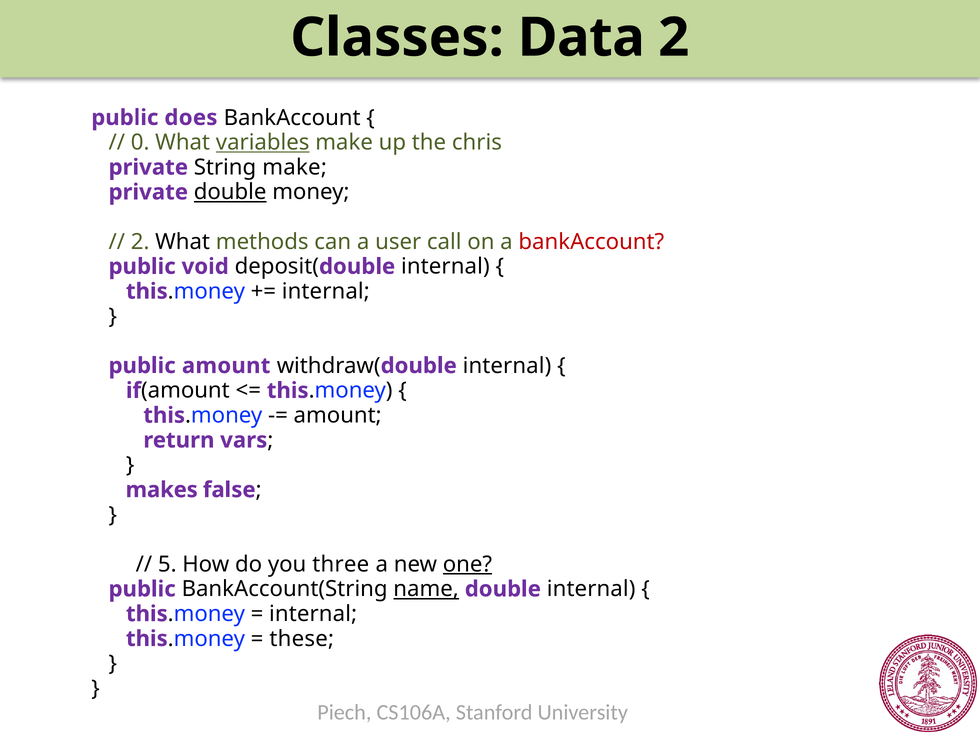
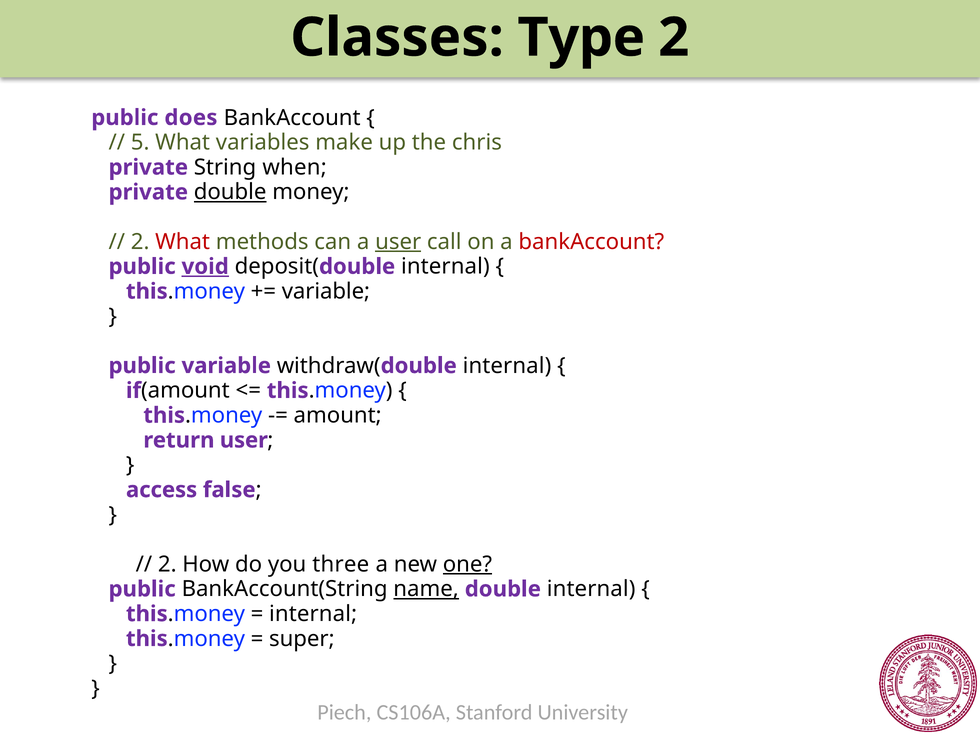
Data: Data -> Type (581, 38)
0: 0 -> 5 (140, 142)
variables underline: present -> none (263, 142)
String make: make -> when (295, 167)
What colour: black -> red (183, 242)
user underline: none -> present (398, 242)
void underline: none -> present (205, 267)
internal: internal -> variable (326, 291)
public amount: amount -> variable (226, 366)
return vars: vars -> user (244, 440)
makes: makes -> access (162, 490)
5: 5 -> 2 (167, 564)
these: these -> super (302, 639)
